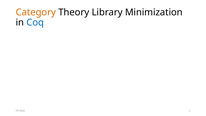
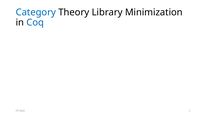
Category colour: orange -> blue (36, 12)
